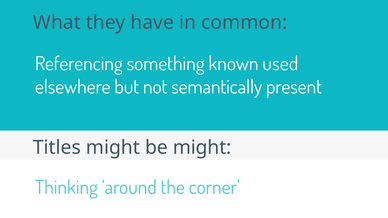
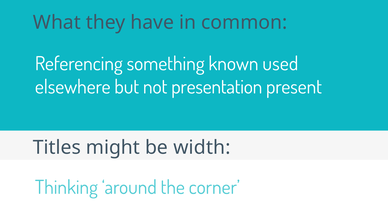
semantically: semantically -> presentation (217, 87)
be might: might -> width (202, 148)
